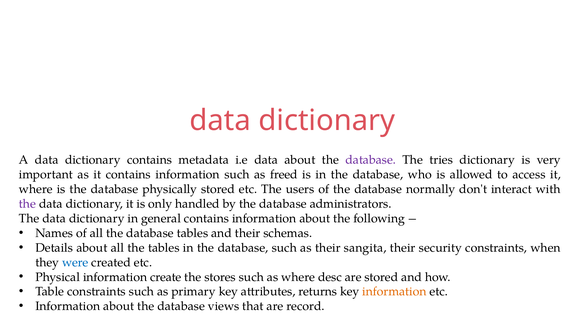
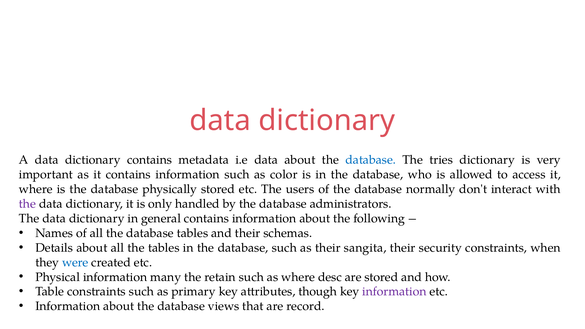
database colour: purple -> blue (371, 160)
freed: freed -> color (284, 175)
create: create -> many (166, 277)
stores: stores -> retain (220, 277)
returns: returns -> though (318, 292)
information colour: orange -> purple (394, 292)
